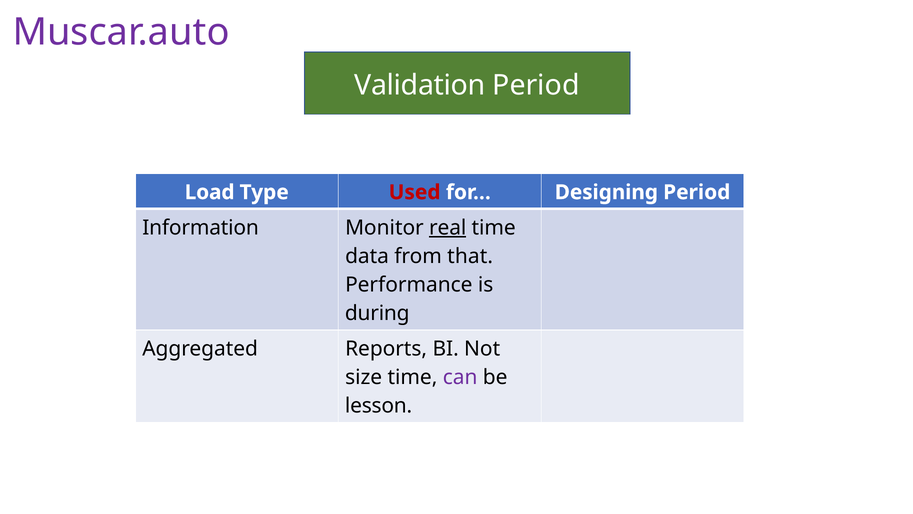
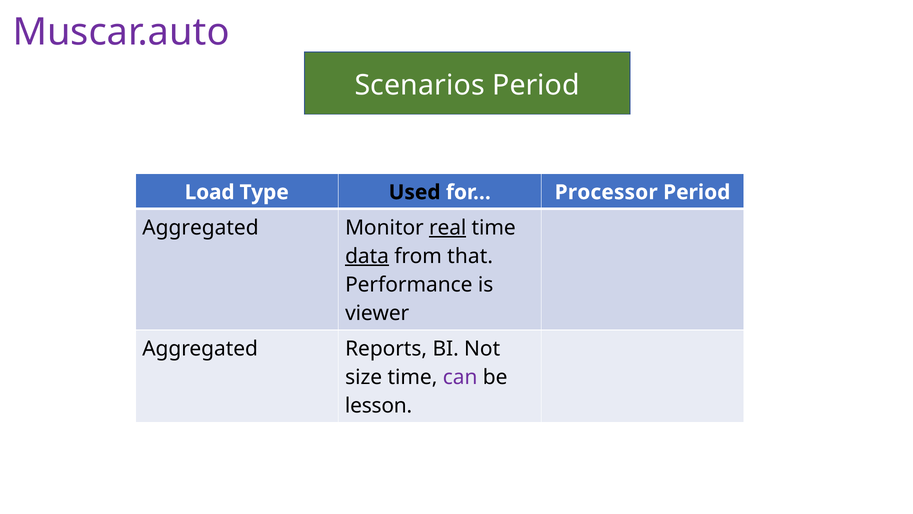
Validation: Validation -> Scenarios (420, 85)
Used colour: red -> black (415, 192)
Designing: Designing -> Processor (606, 192)
Information: Information -> Aggregated (200, 228)
data underline: none -> present (367, 256)
during: during -> viewer (377, 313)
